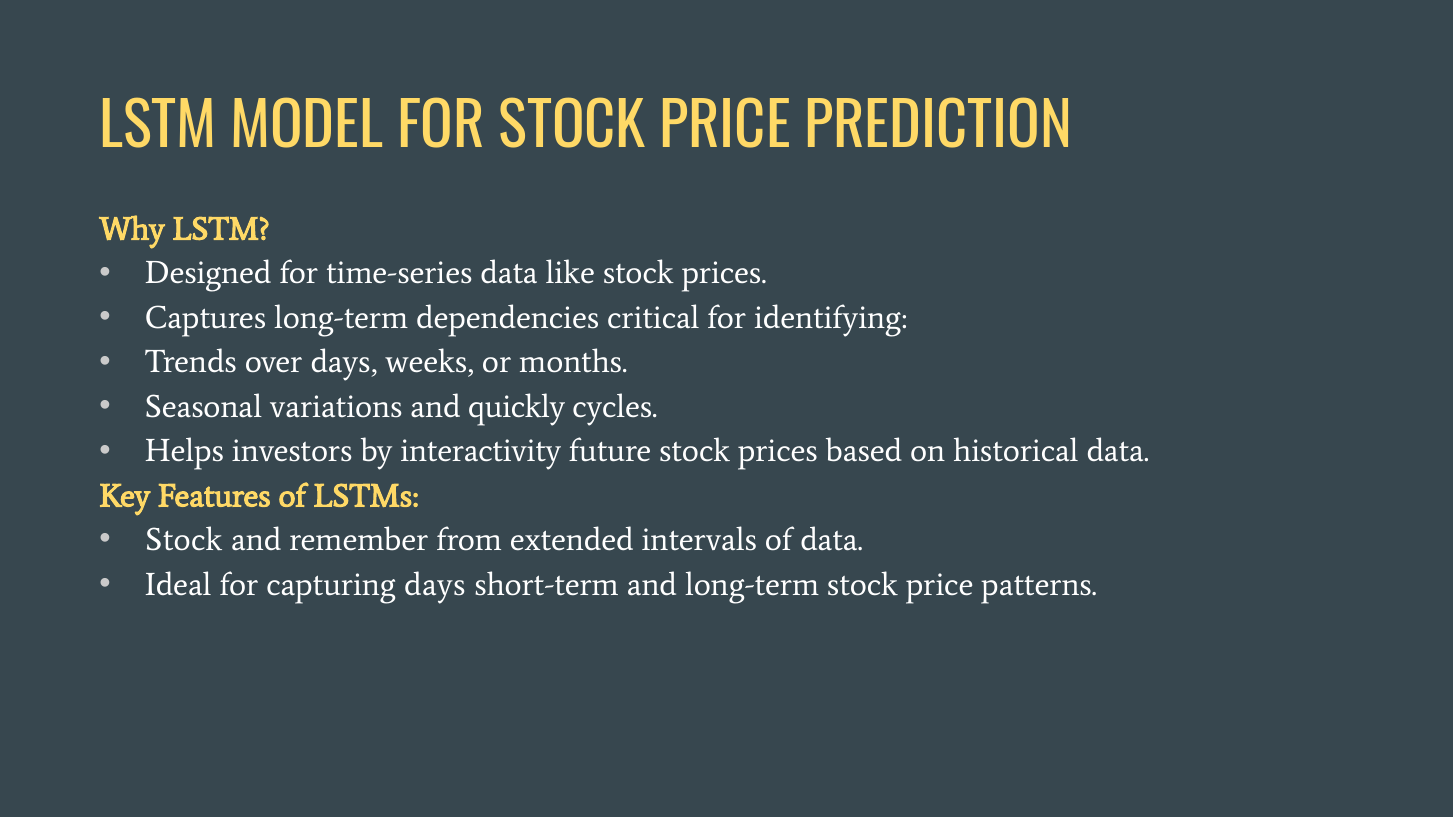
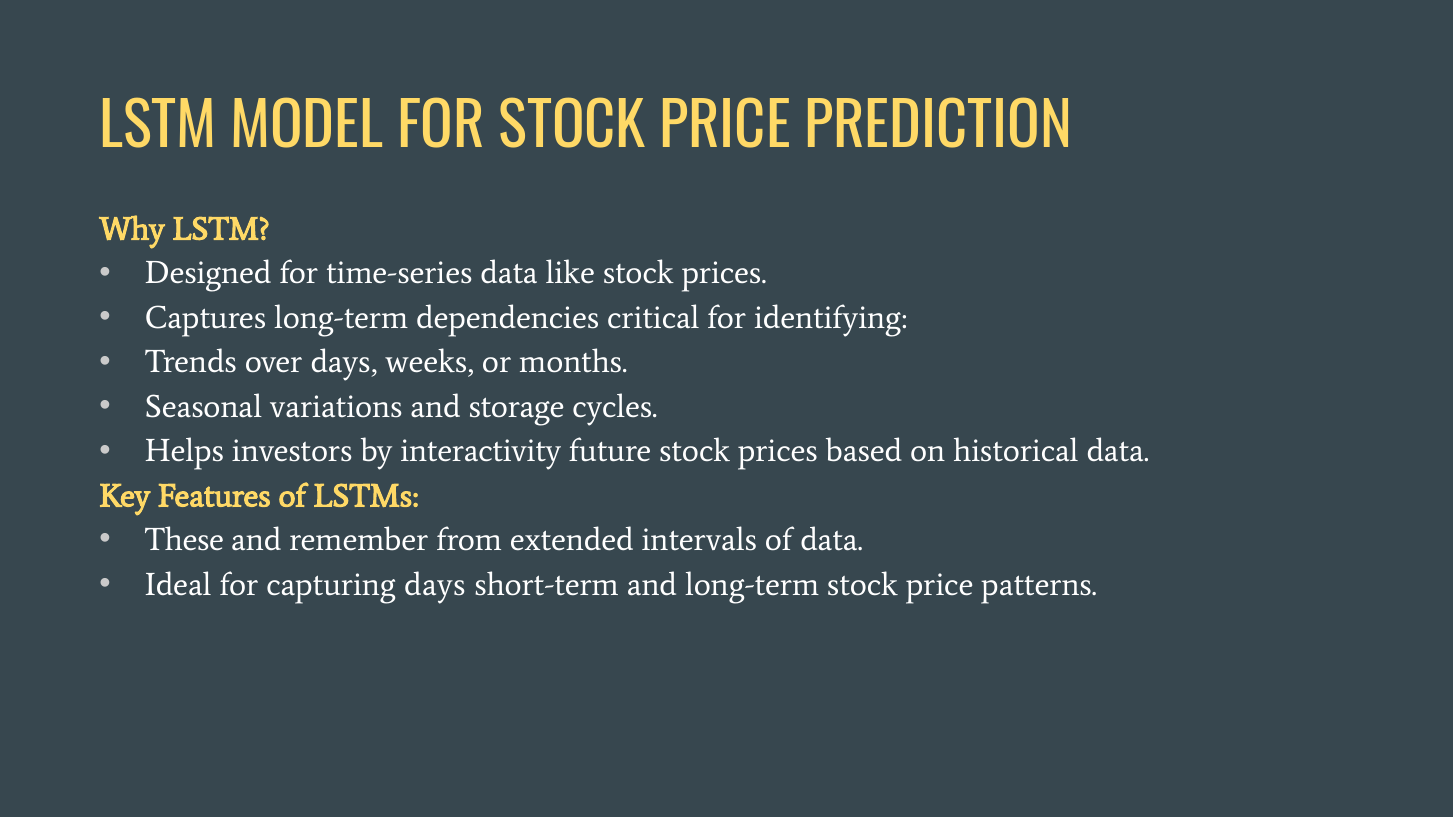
quickly: quickly -> storage (517, 407)
Stock: Stock -> These (184, 540)
